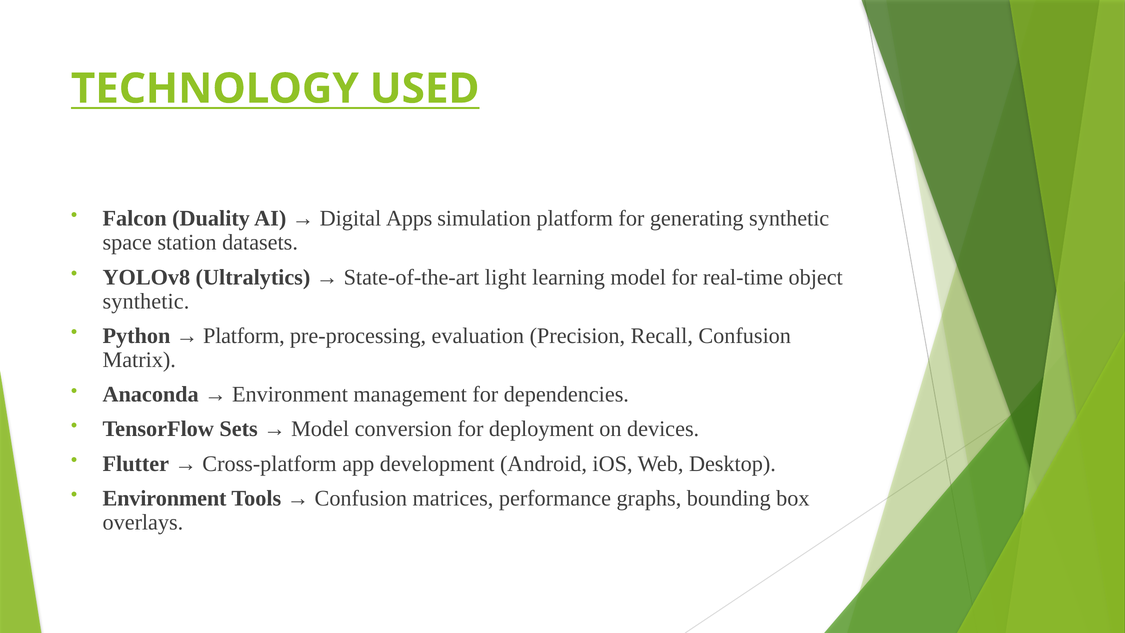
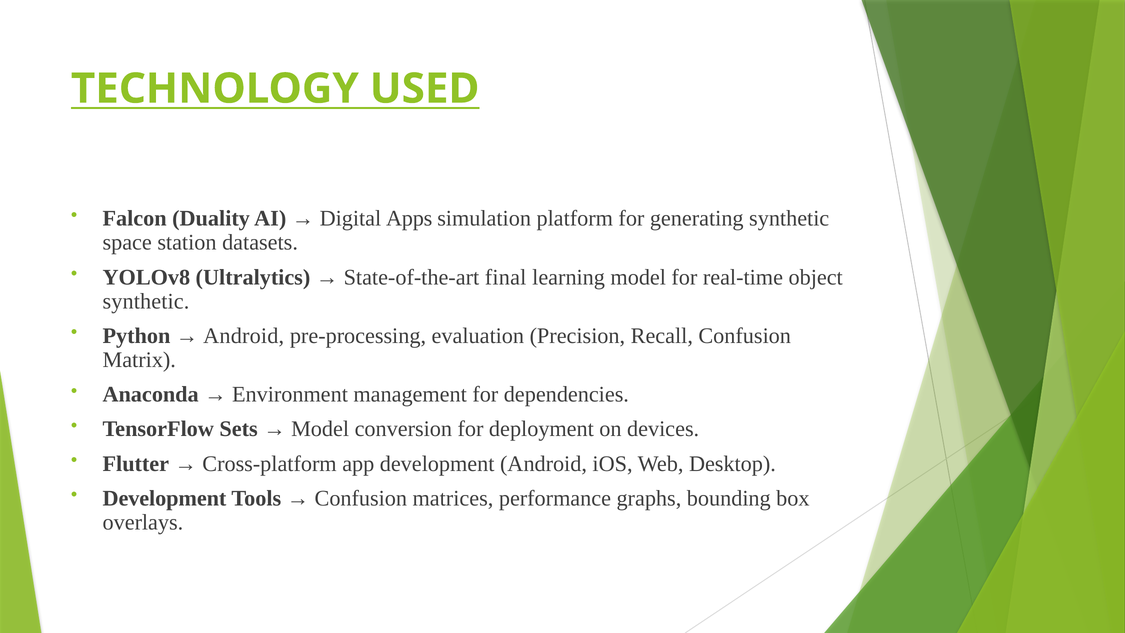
light: light -> final (506, 277)
Platform: Platform -> Android (244, 336)
Environment: Environment -> Development (164, 498)
